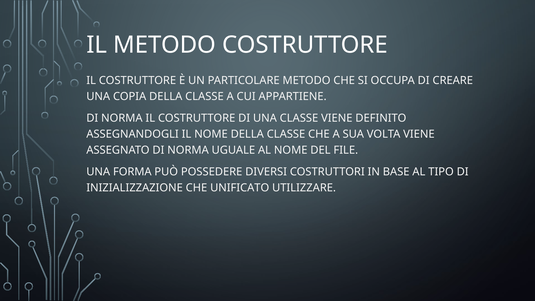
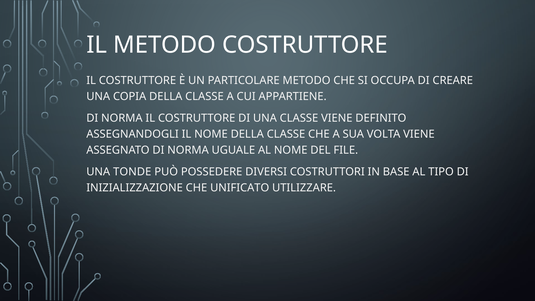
FORMA: FORMA -> TONDE (132, 172)
